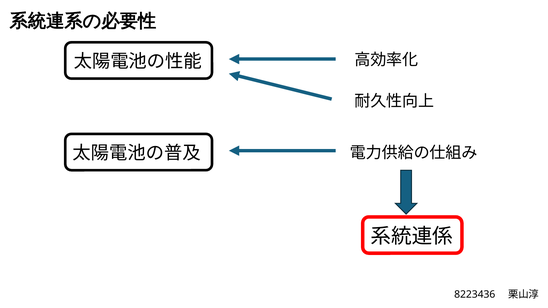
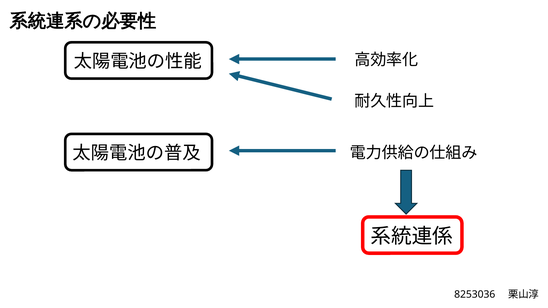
8223436: 8223436 -> 8253036 (475, 295)
